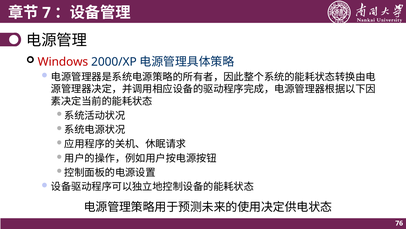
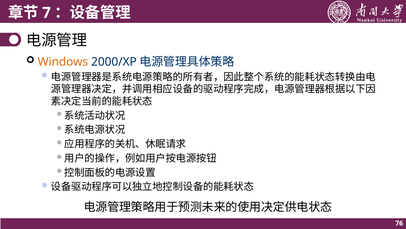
Windows colour: red -> orange (63, 62)
